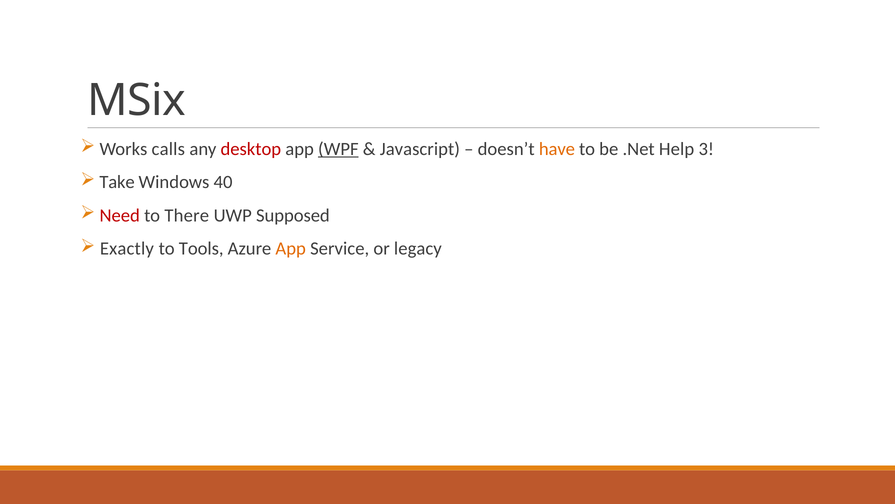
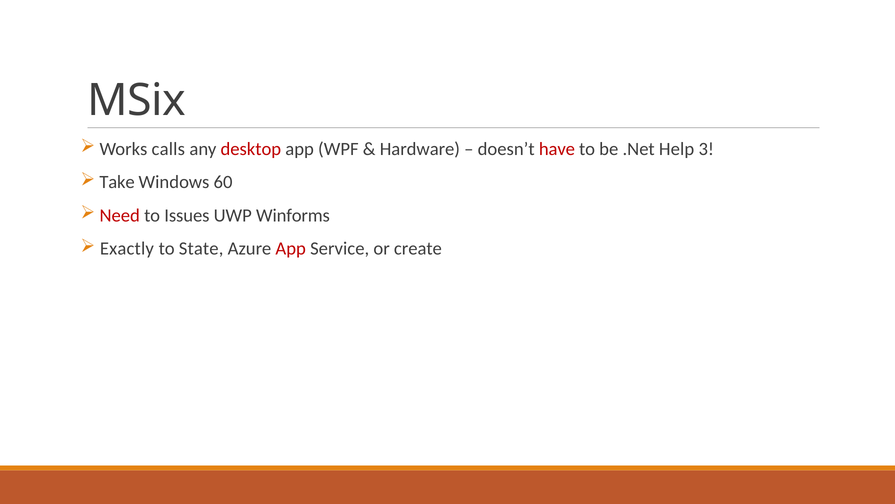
WPF underline: present -> none (338, 149)
Javascript: Javascript -> Hardware (420, 149)
have colour: orange -> red (557, 149)
40: 40 -> 60 (223, 182)
There: There -> Issues (187, 215)
Supposed: Supposed -> Winforms (293, 215)
Tools: Tools -> State (201, 248)
App colour: orange -> red (291, 248)
legacy: legacy -> create (418, 248)
